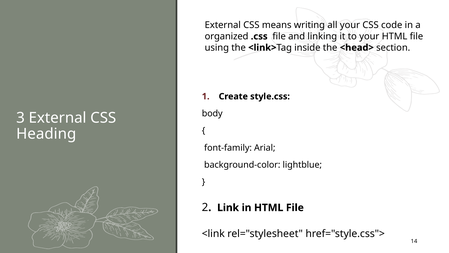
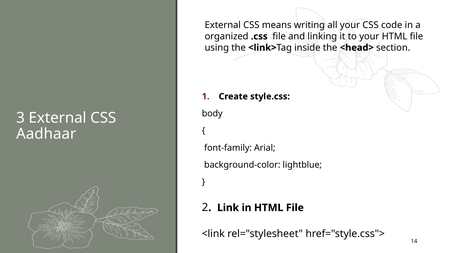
Heading: Heading -> Aadhaar (46, 134)
